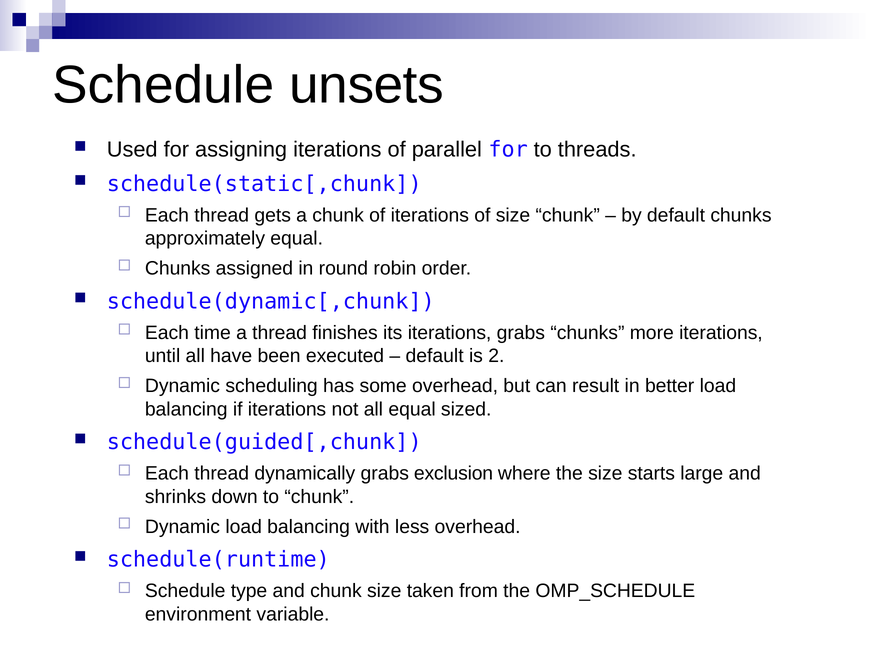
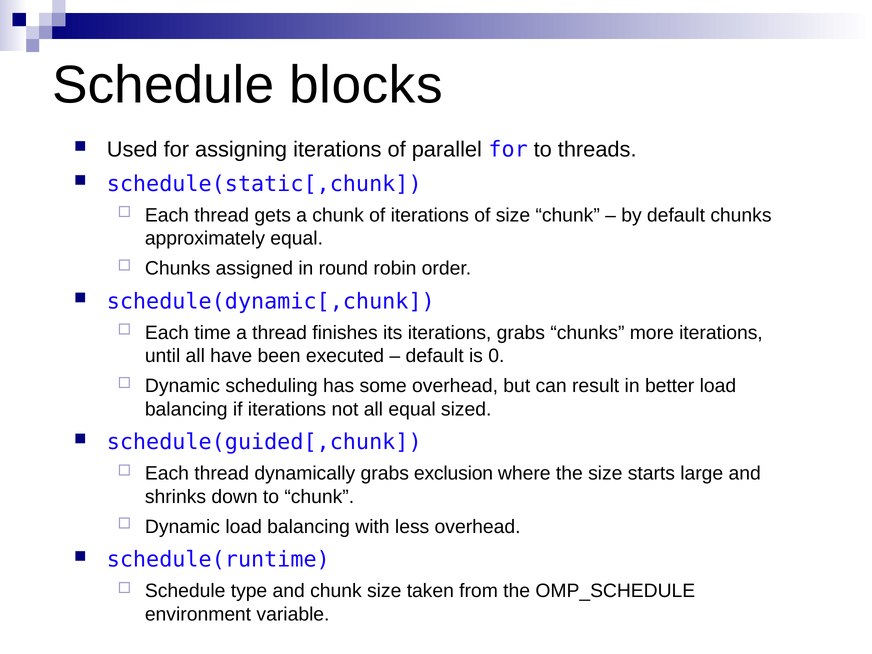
unsets: unsets -> blocks (366, 85)
2: 2 -> 0 (496, 356)
